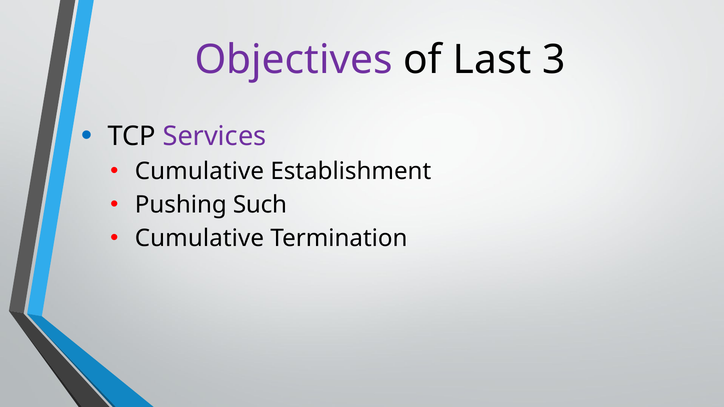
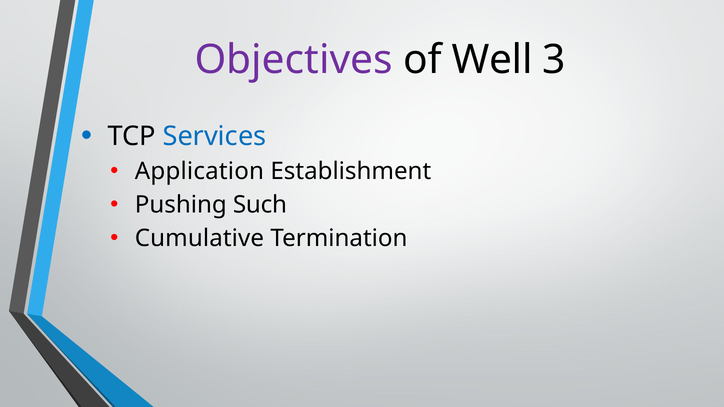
Last: Last -> Well (492, 60)
Services colour: purple -> blue (215, 136)
Cumulative: Cumulative -> Application (199, 172)
